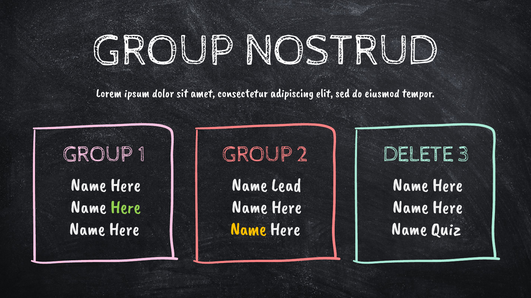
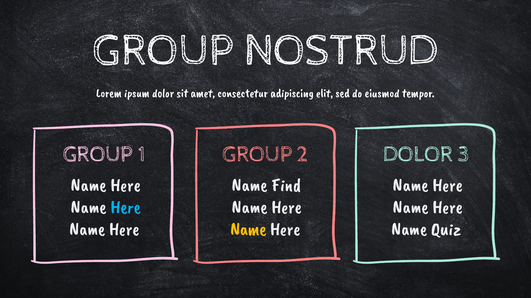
2 DELETE: DELETE -> DOLOR (418, 154)
Lead: Lead -> Find (286, 185)
Here colour: light green -> light blue (126, 208)
